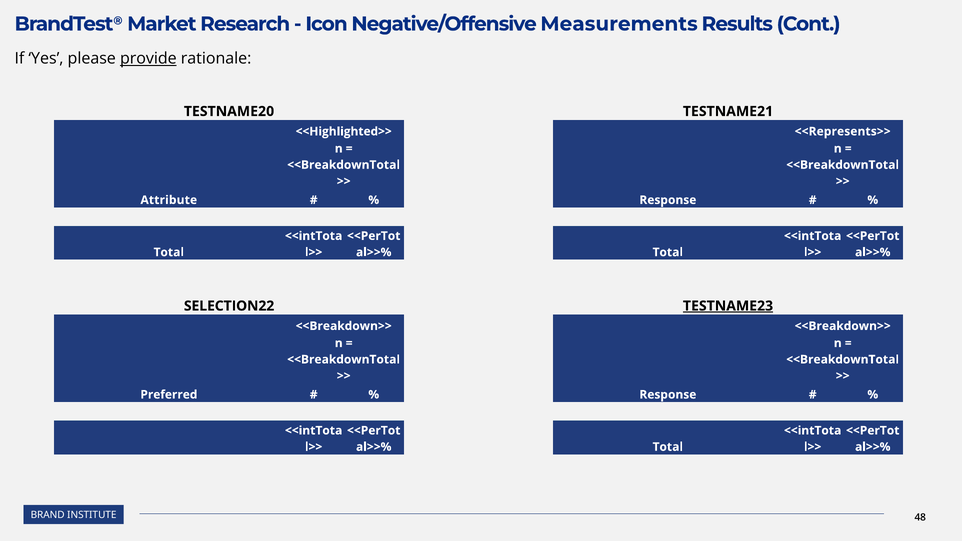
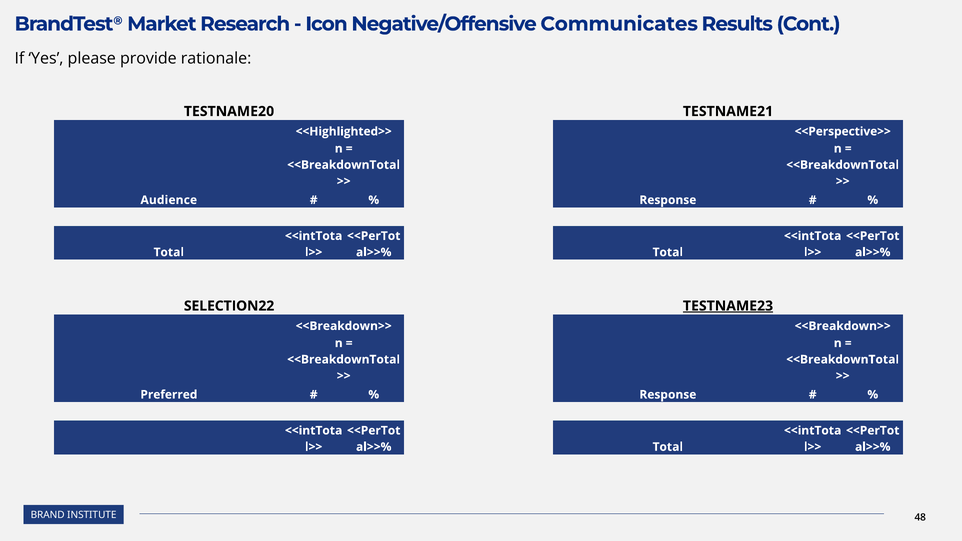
Measurements: Measurements -> Communicates (619, 24)
provide underline: present -> none (148, 59)
<<Represents>>: <<Represents>> -> <<Perspective>> (843, 131)
Attribute: Attribute -> Audience (169, 200)
